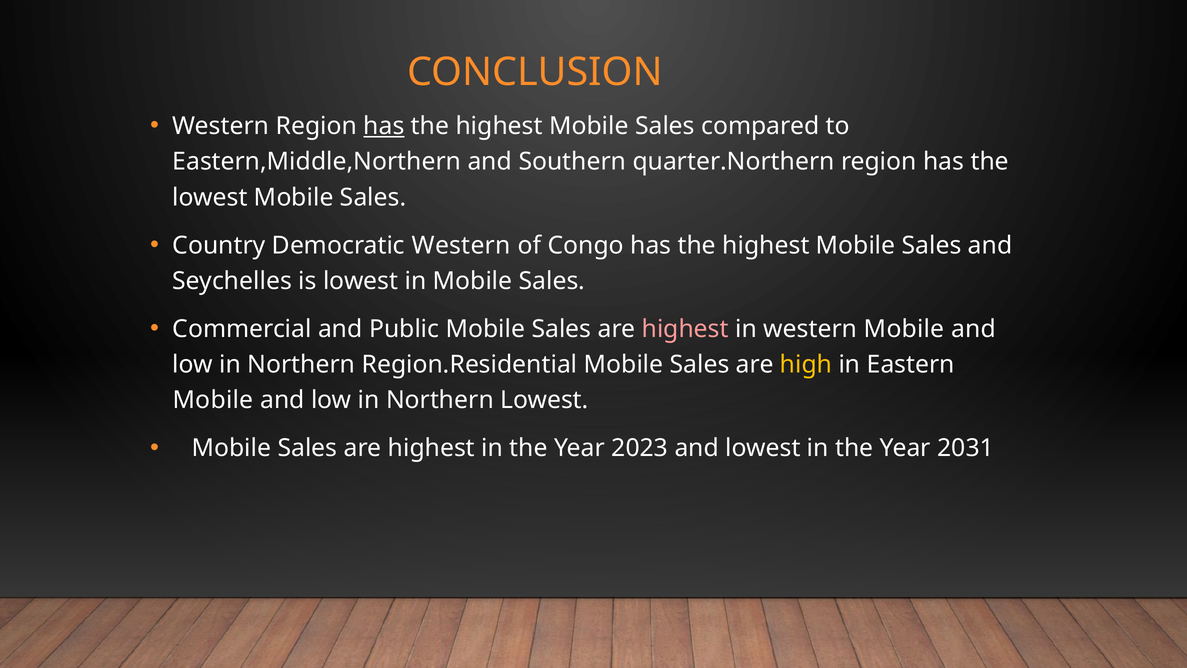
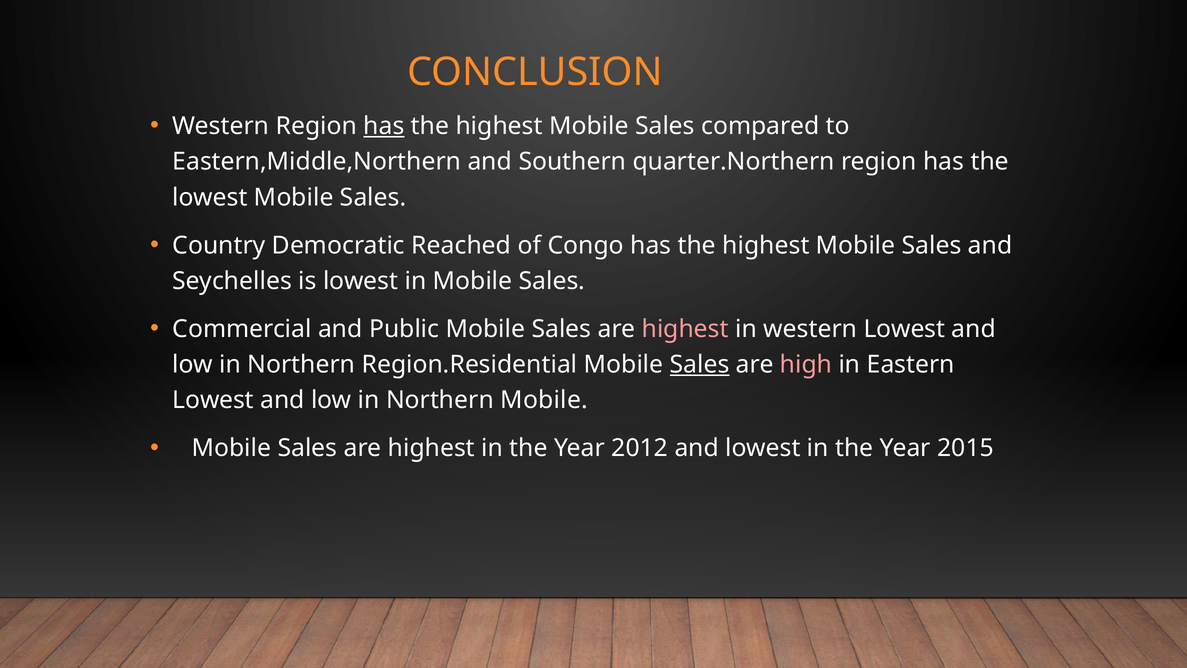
Democratic Western: Western -> Reached (461, 245)
western Mobile: Mobile -> Lowest (904, 329)
Sales underline: none -> present (700, 365)
high colour: yellow -> pink (806, 365)
Mobile: Mobile -> Lowest (213, 400)
Northern Lowest: Lowest -> Mobile (544, 400)
2023: 2023 -> 2012 (640, 448)
2031: 2031 -> 2015 (966, 448)
